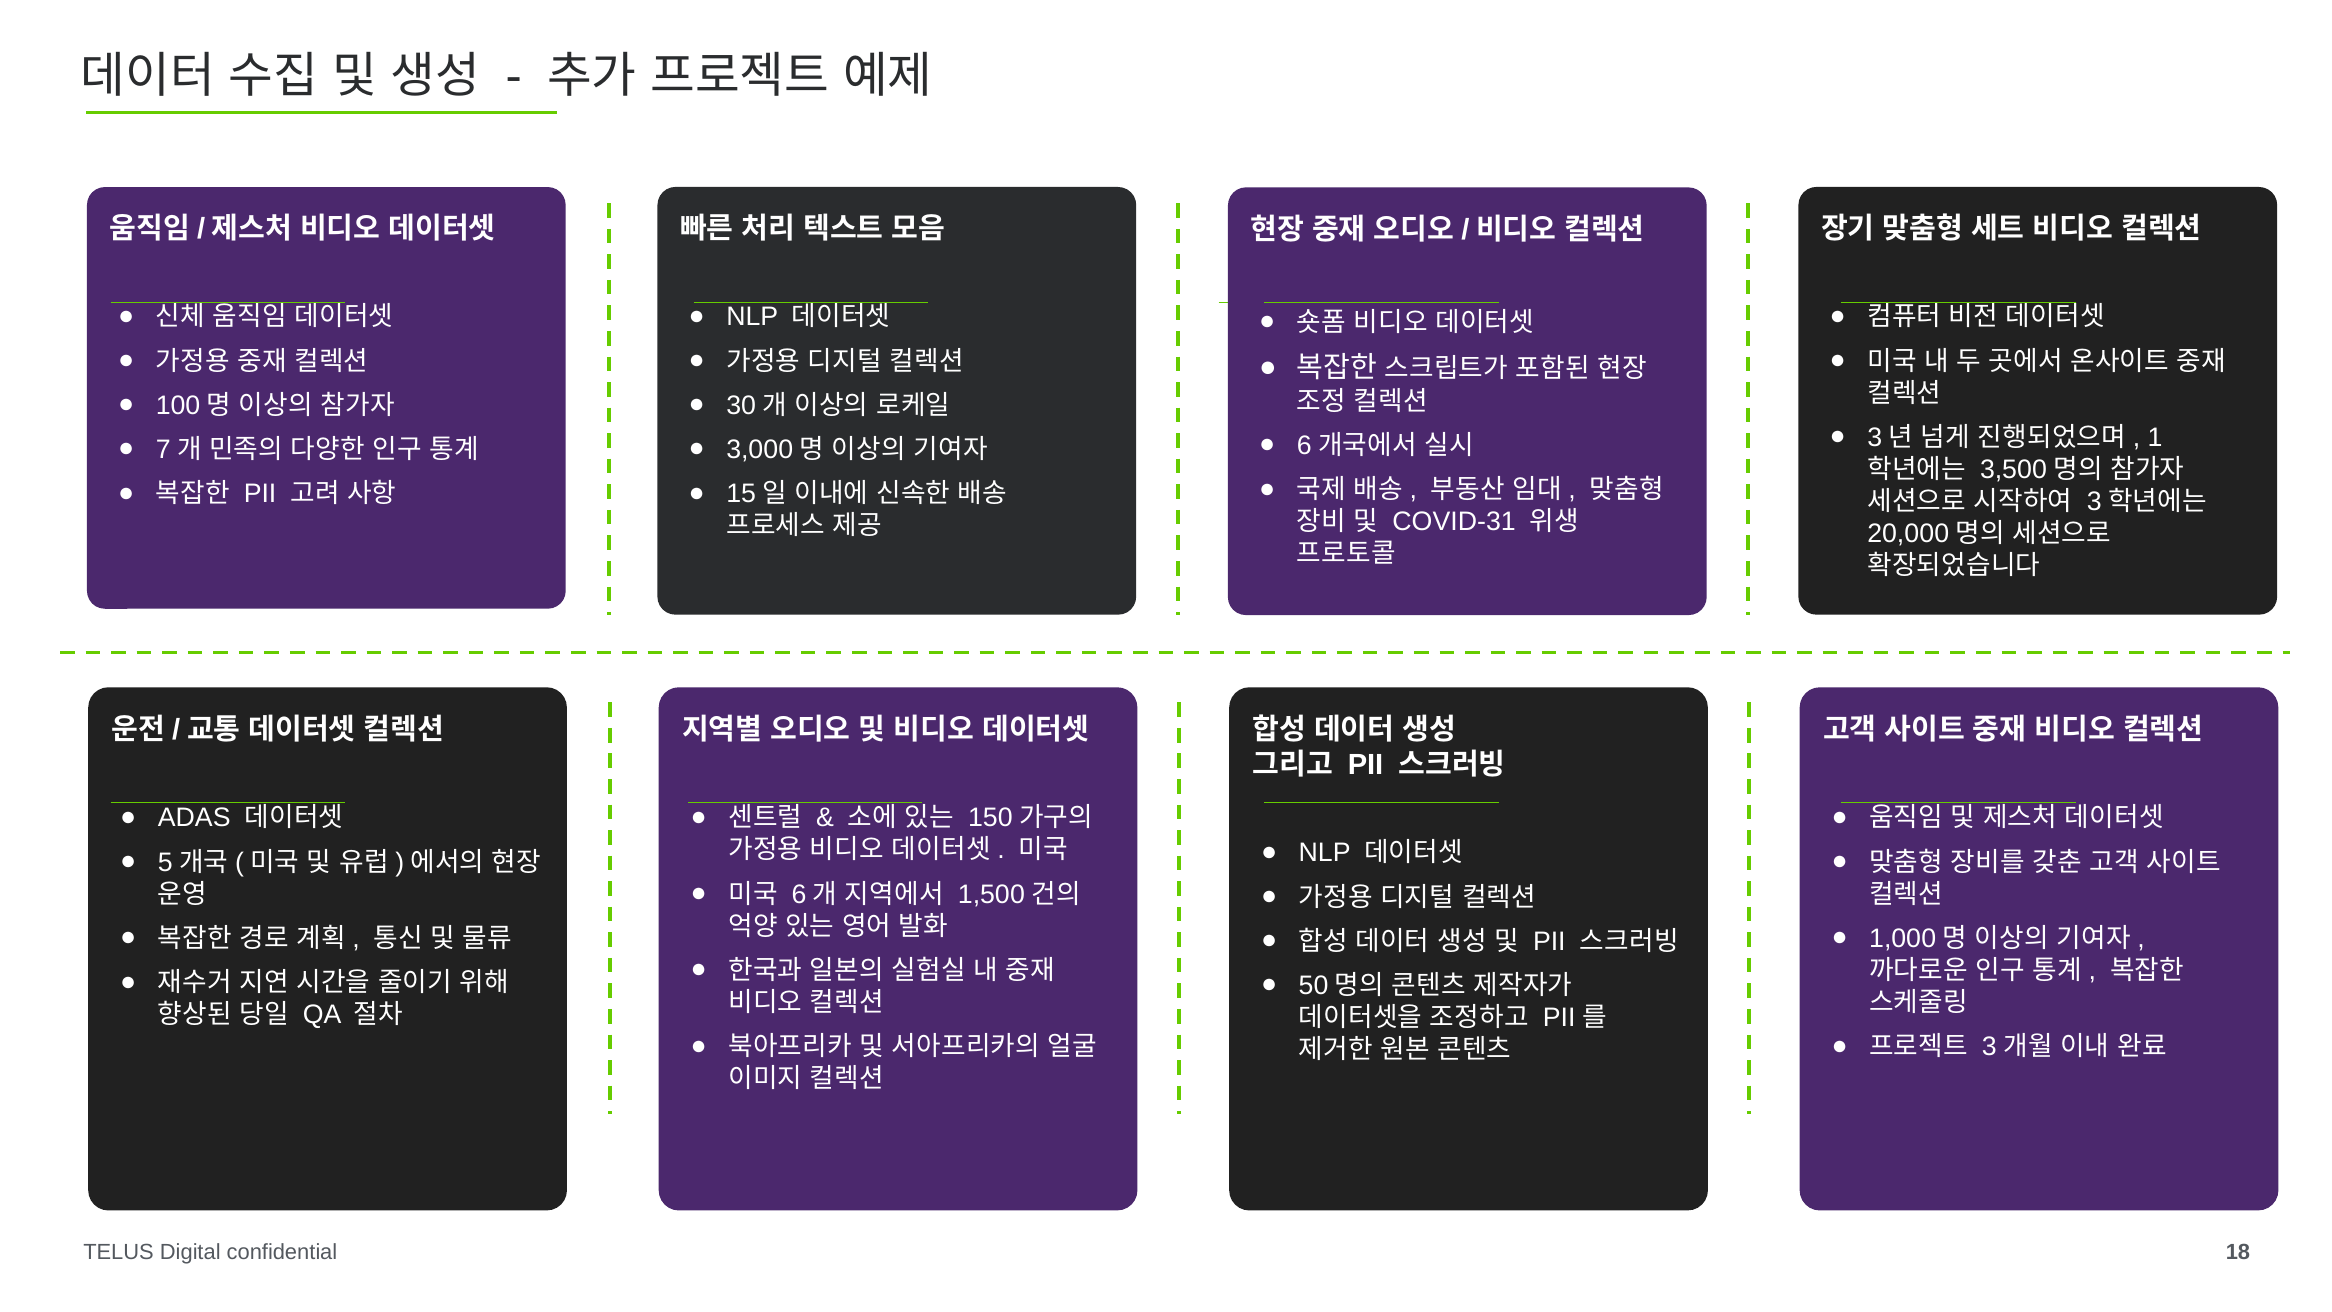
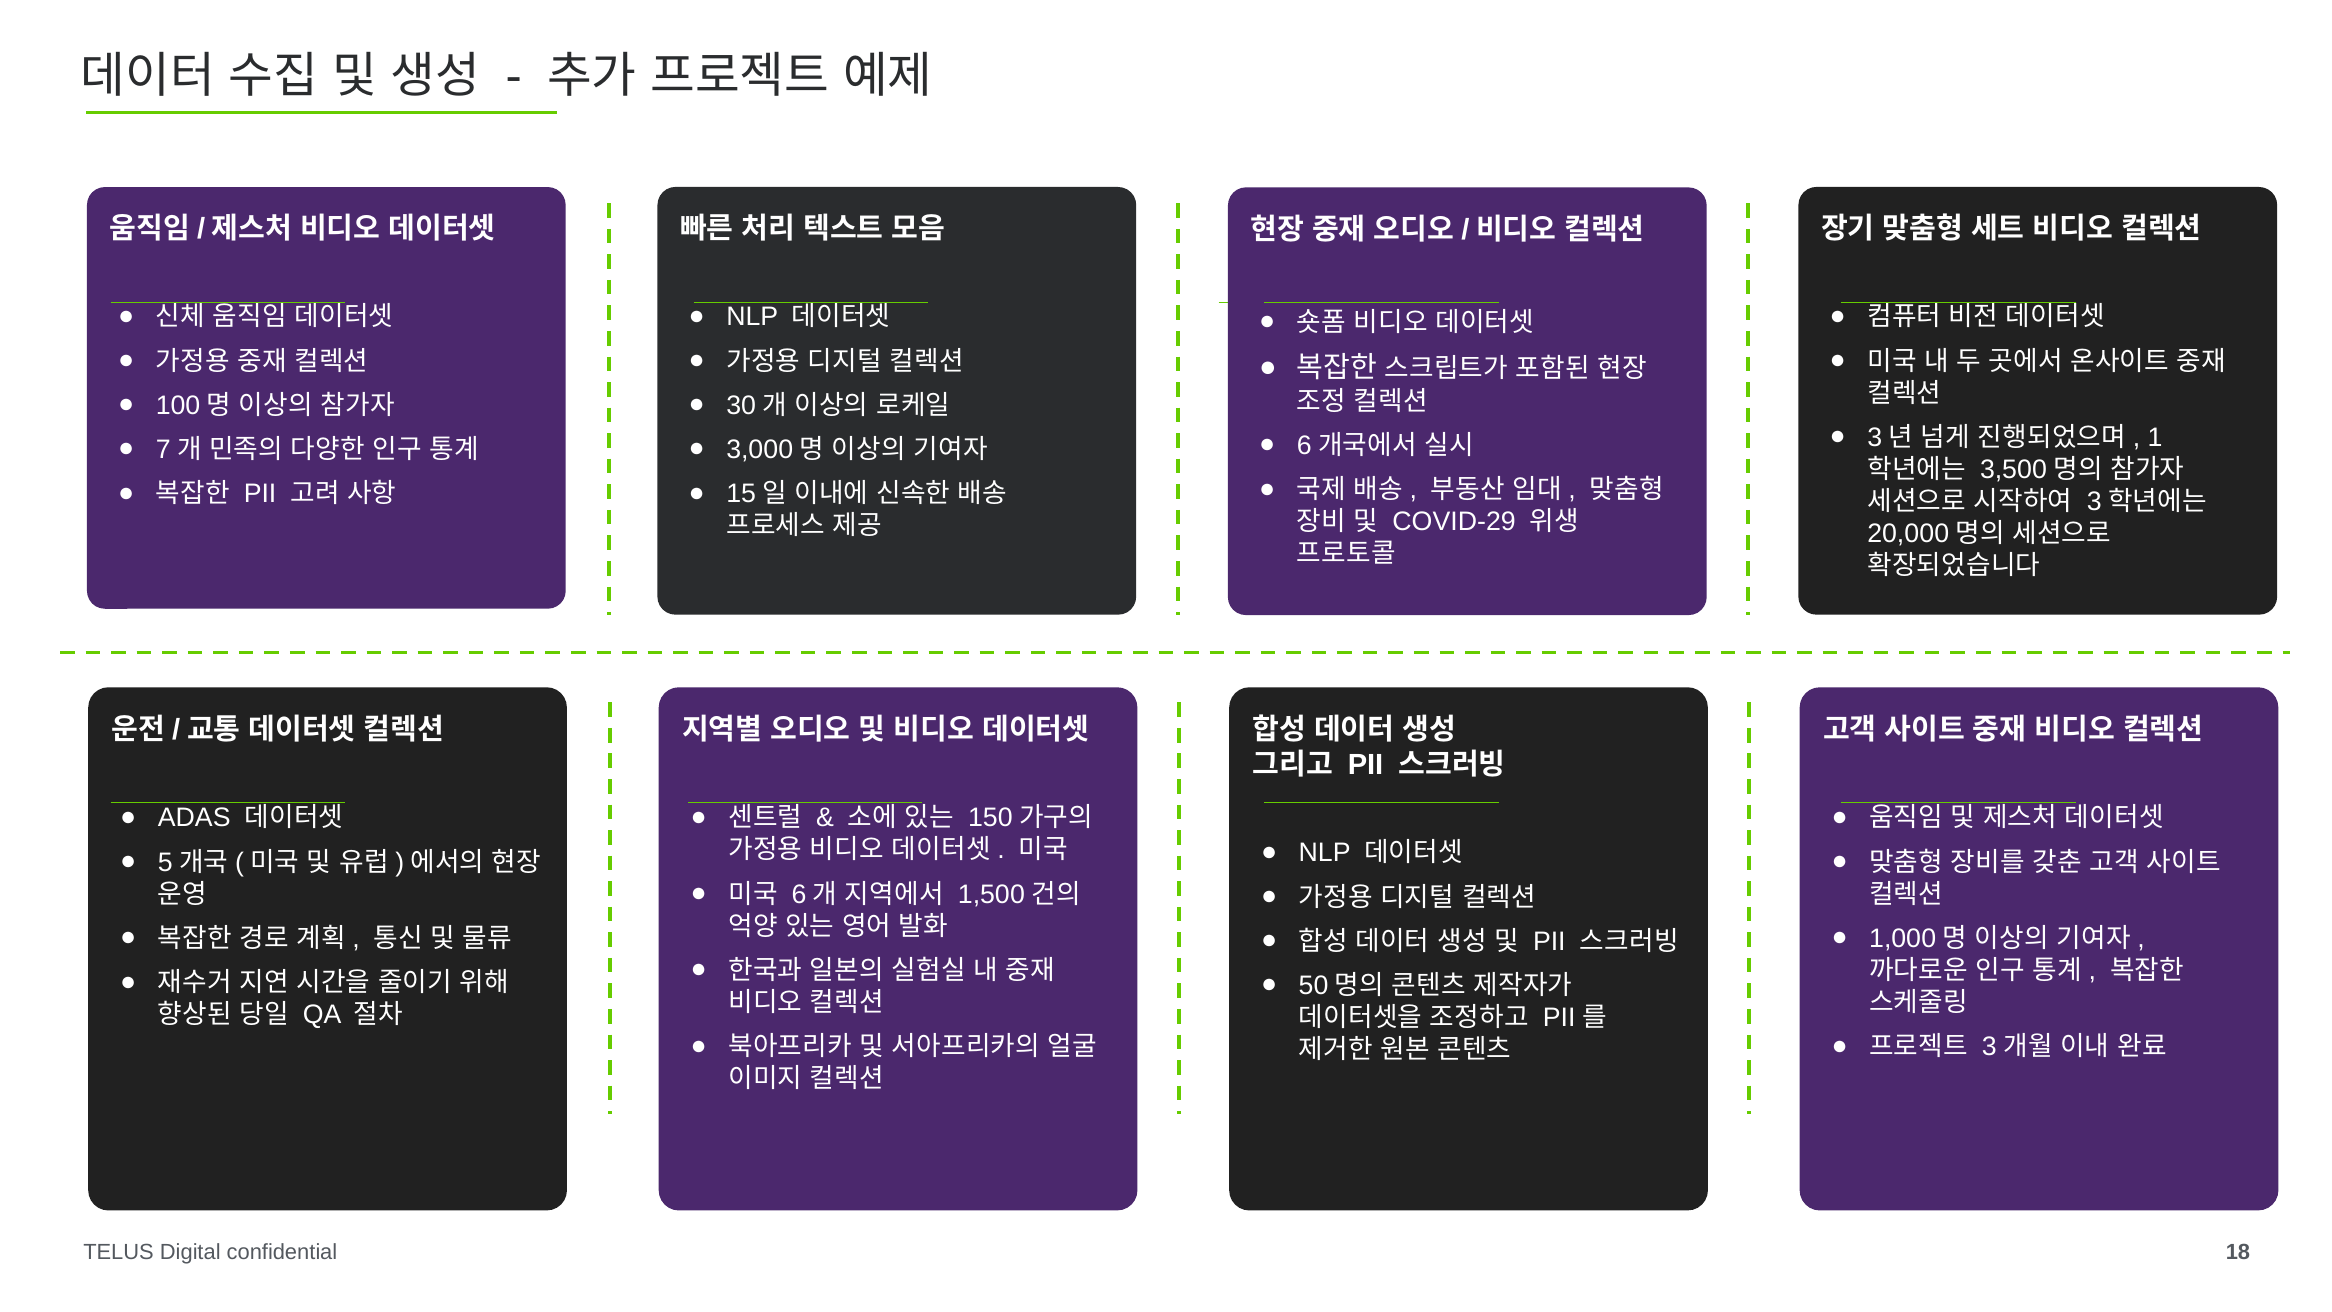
COVID-31: COVID-31 -> COVID-29 (1454, 522)
